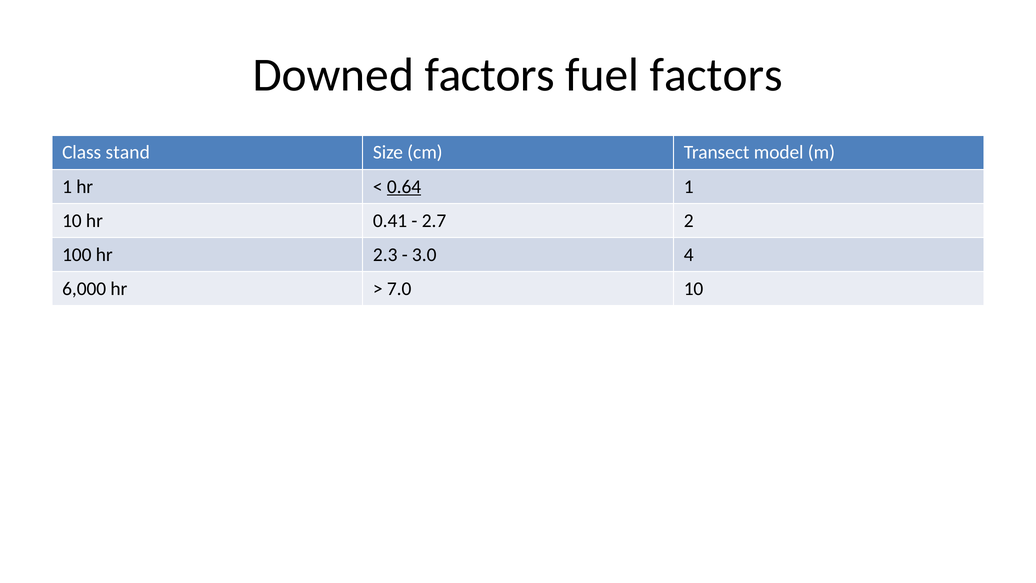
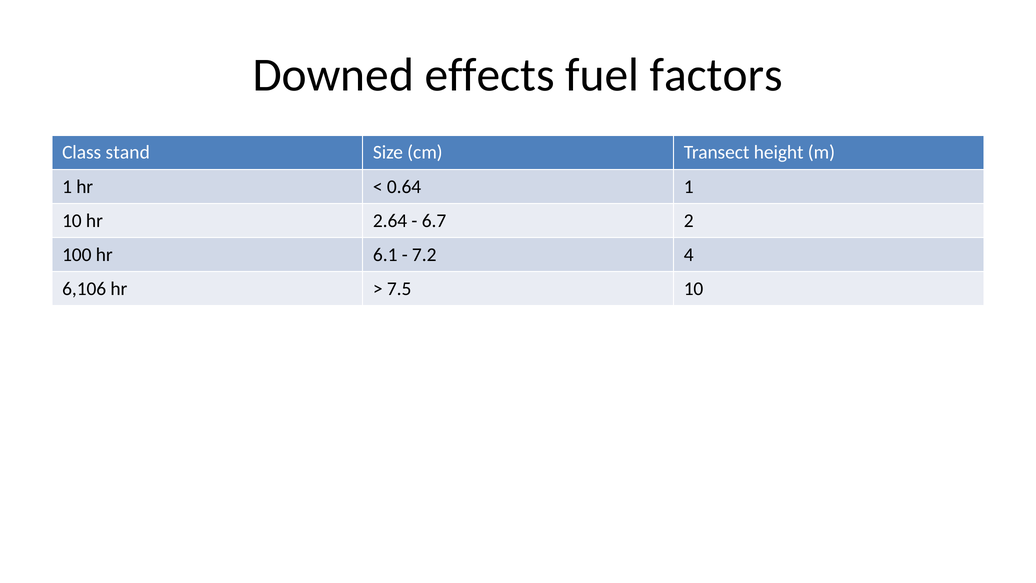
Downed factors: factors -> effects (490, 75)
model: model -> height (779, 153)
0.64 underline: present -> none (404, 187)
0.41: 0.41 -> 2.64 (390, 221)
2.7: 2.7 -> 6.7 (434, 221)
2.3: 2.3 -> 6.1 (385, 255)
3.0: 3.0 -> 7.2 (424, 255)
6,000: 6,000 -> 6,106 (84, 289)
7.0: 7.0 -> 7.5 (399, 289)
